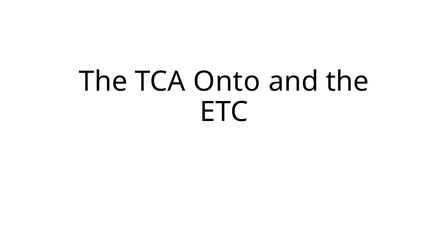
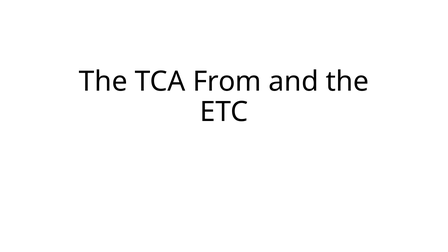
Onto: Onto -> From (227, 82)
